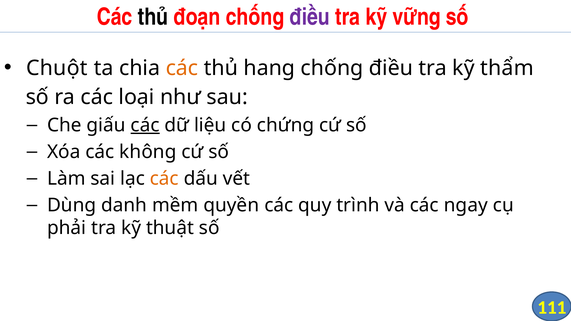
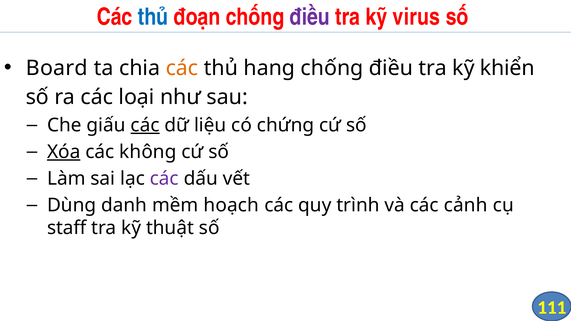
thủ colour: black -> blue (153, 17)
vững: vững -> virus (416, 17)
Chuột: Chuột -> Board (57, 68)
thẩm: thẩm -> khiển (507, 68)
Xóa underline: none -> present (64, 152)
các colour: orange -> purple (164, 179)
quyền: quyền -> hoạch (231, 205)
ngay: ngay -> cảnh (466, 205)
phải: phải -> staff (67, 228)
